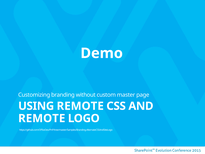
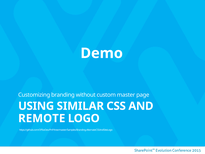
USING REMOTE: REMOTE -> SIMILAR (80, 106)
